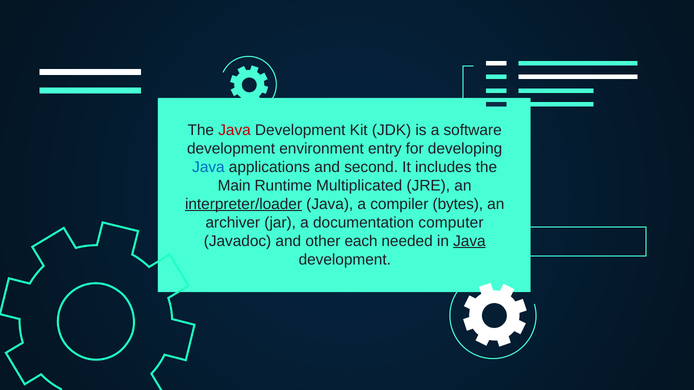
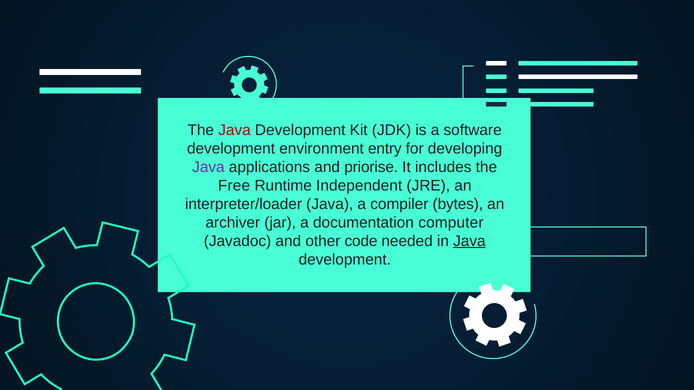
Java colour: blue -> purple (208, 167)
second: second -> priorise (371, 167)
Main: Main -> Free (234, 186)
Multiplicated: Multiplicated -> Independent (359, 186)
interpreter/loader underline: present -> none (244, 204)
each: each -> code (361, 241)
